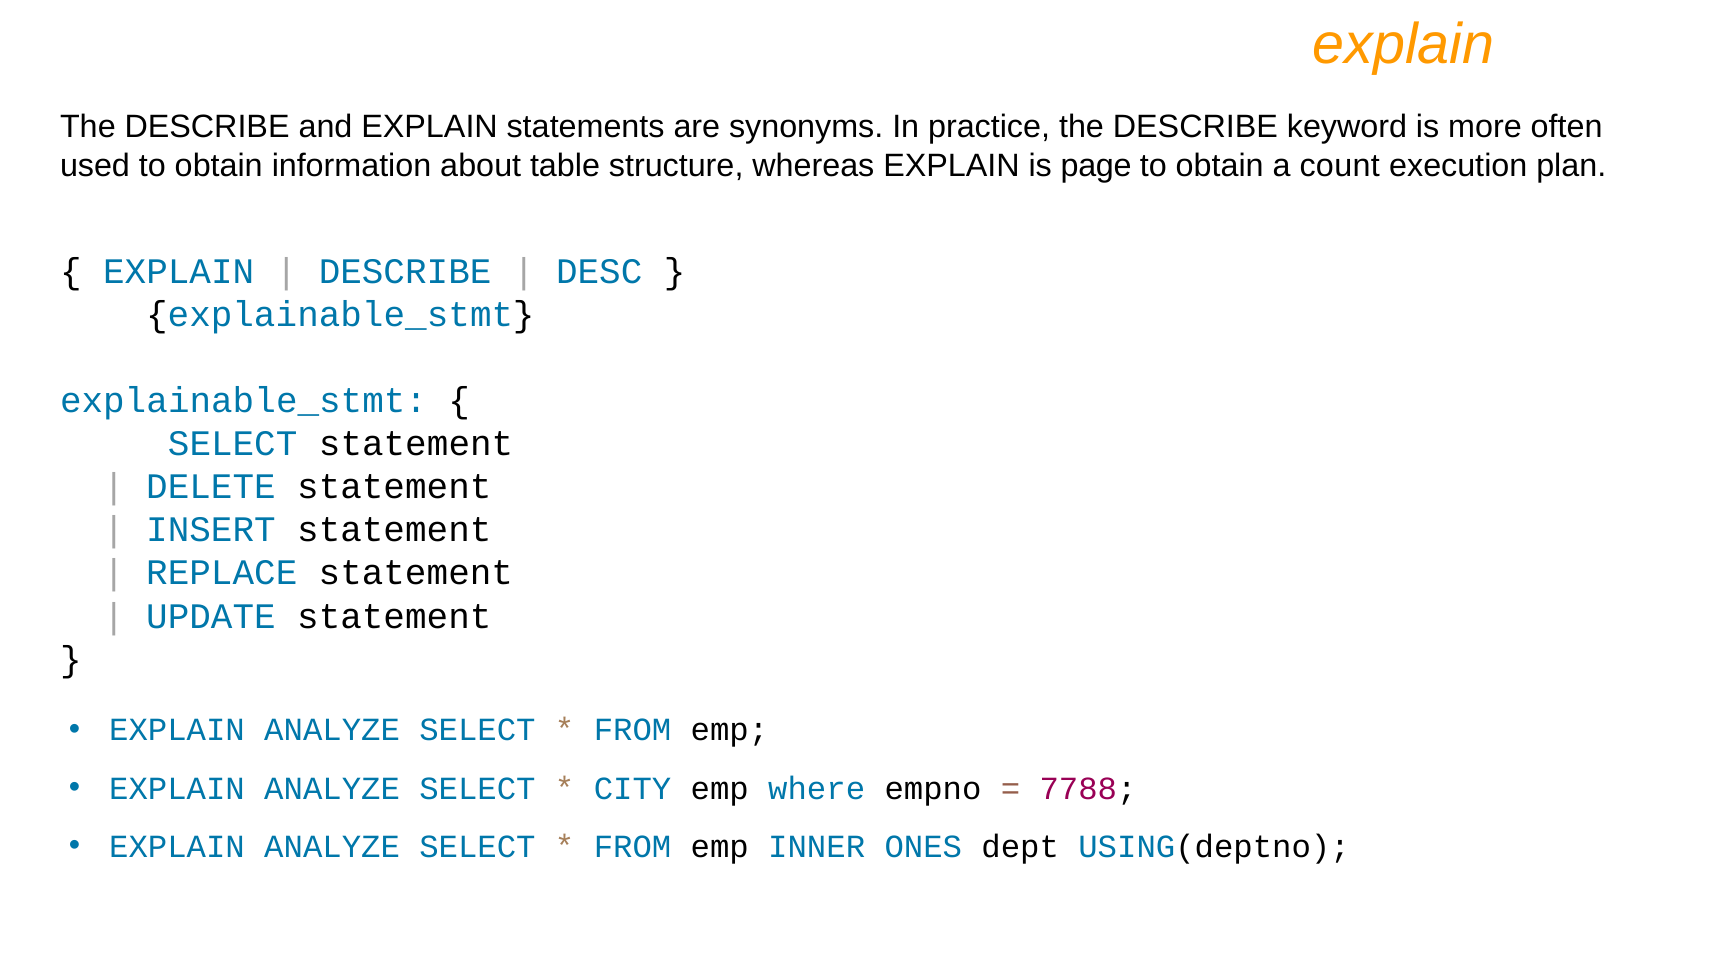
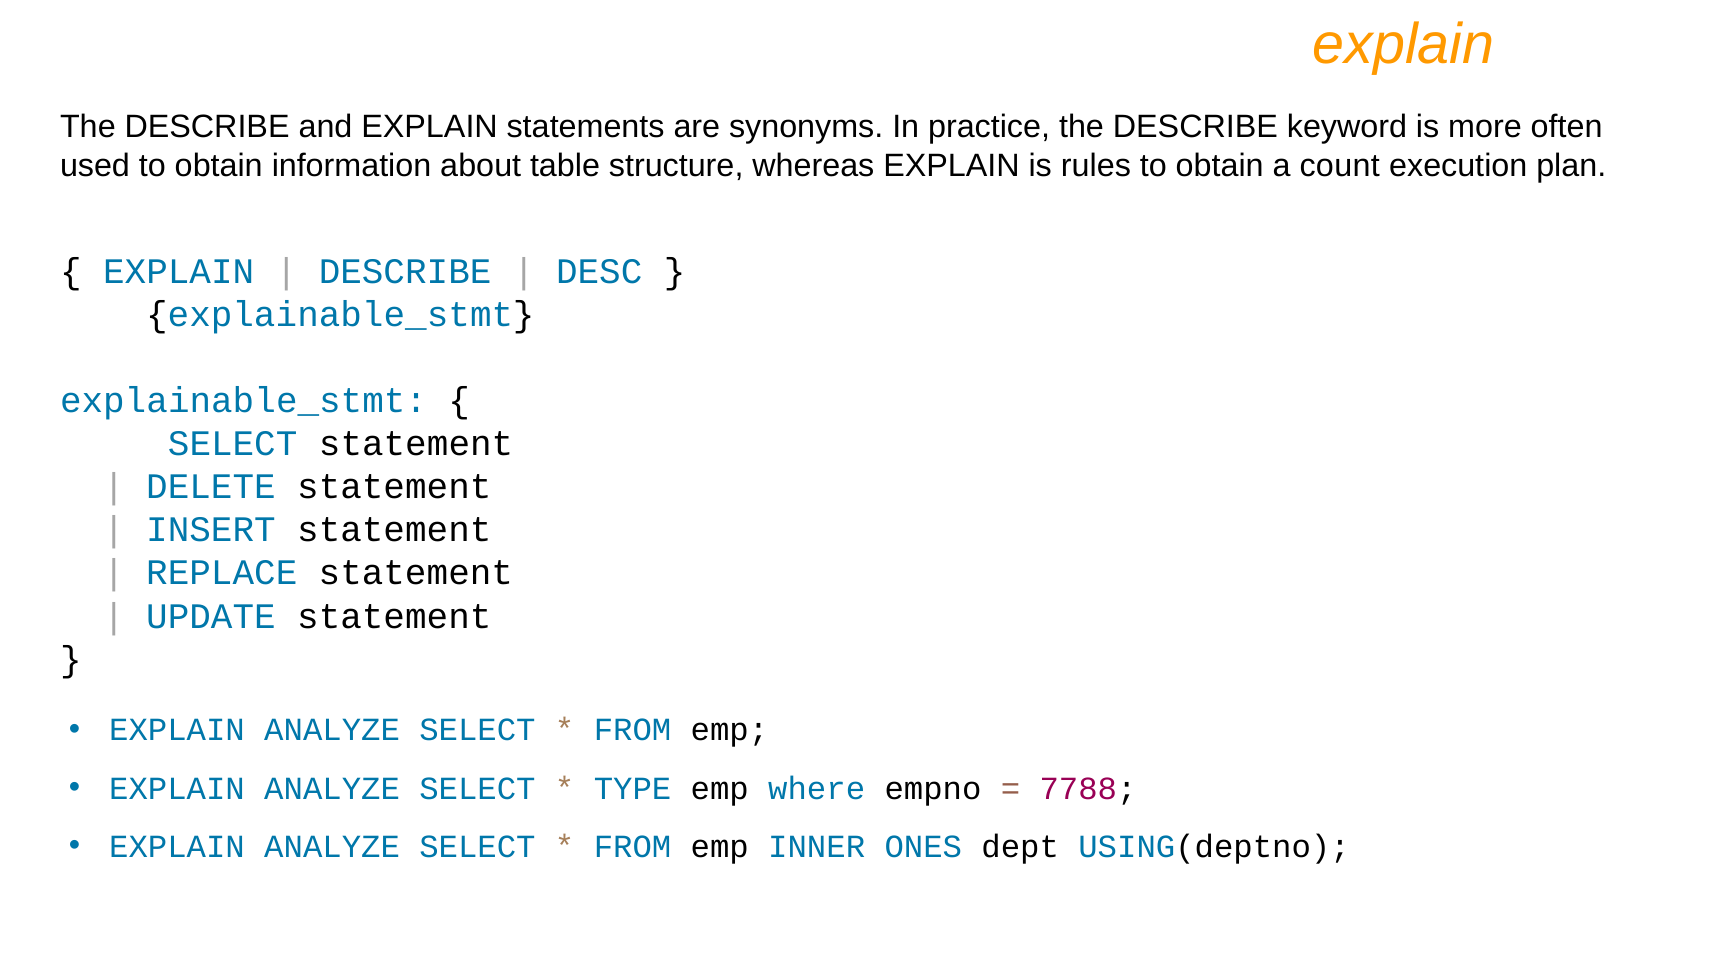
page: page -> rules (1096, 166)
CITY: CITY -> TYPE (633, 789)
